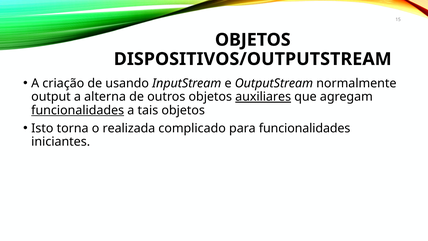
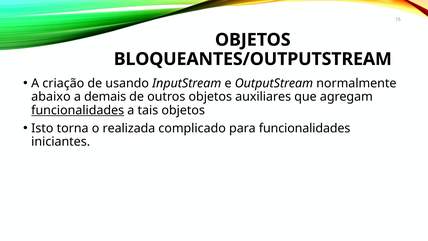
DISPOSITIVOS/OUTPUTSTREAM: DISPOSITIVOS/OUTPUTSTREAM -> BLOQUEANTES/OUTPUTSTREAM (253, 59)
output: output -> abaixo (51, 97)
alterna: alterna -> demais (105, 97)
auxiliares underline: present -> none (263, 97)
